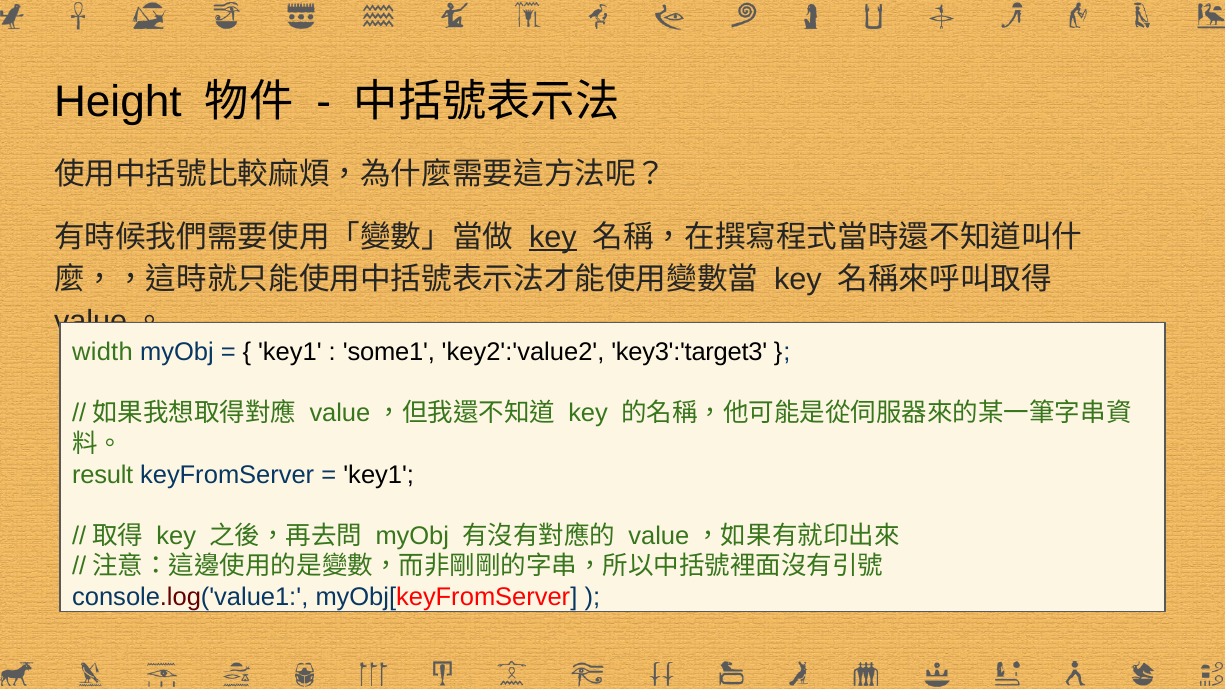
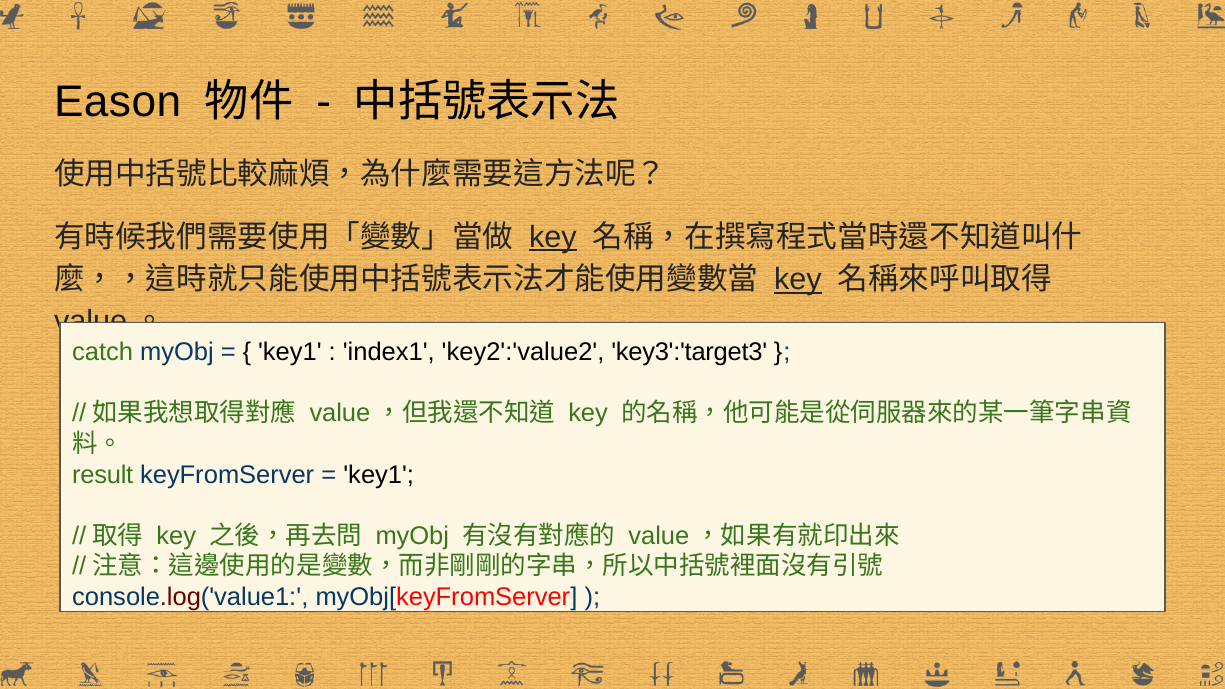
Height: Height -> Eason (118, 101)
key underline: none -> present (798, 280)
width: width -> catch (103, 352)
some1: some1 -> index1 (389, 352)
